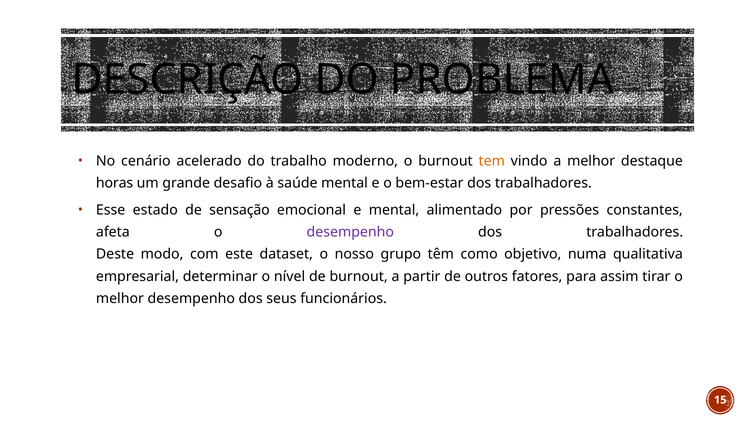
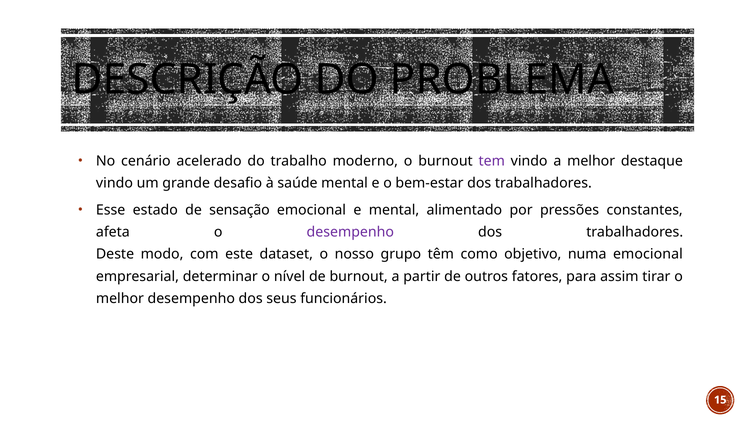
tem colour: orange -> purple (492, 161)
horas: horas -> vindo (115, 183)
numa qualitativa: qualitativa -> emocional (648, 254)
